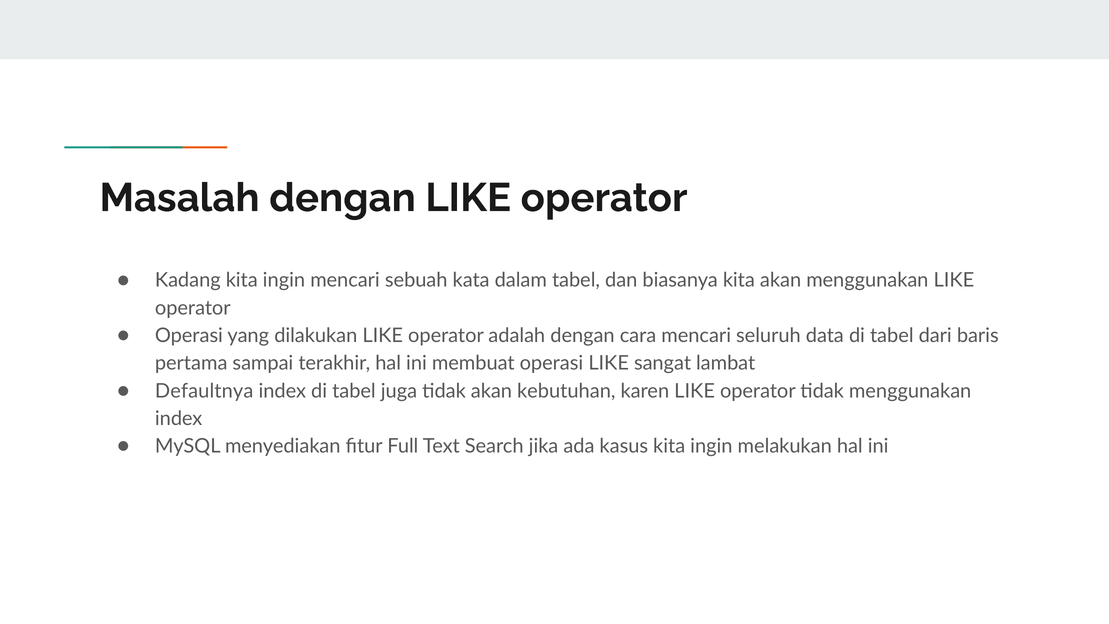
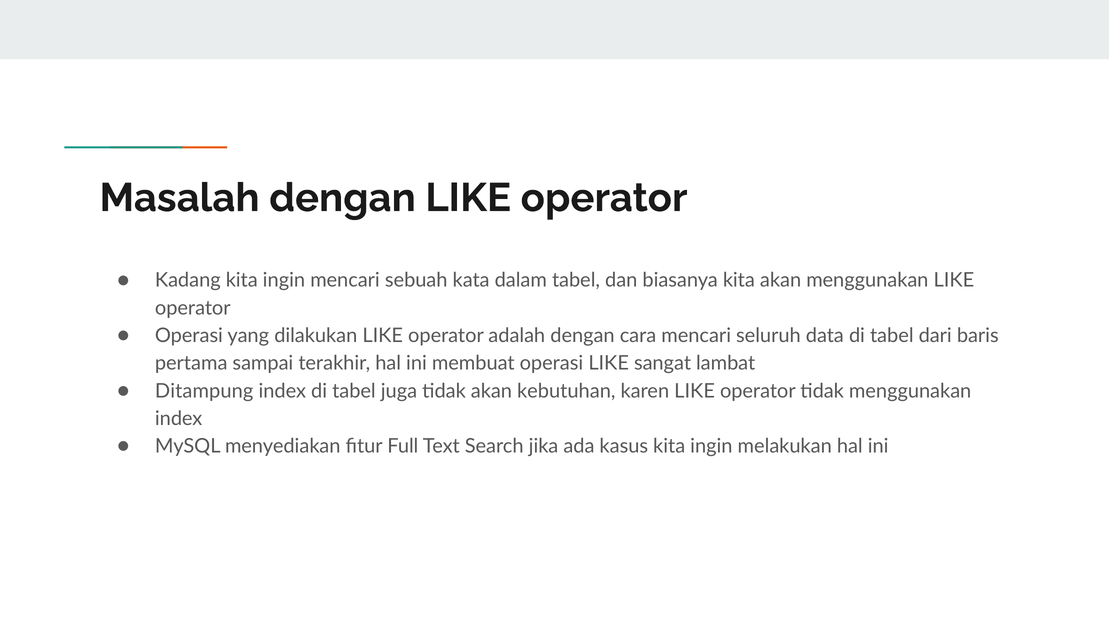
Defaultnya: Defaultnya -> Ditampung (204, 391)
